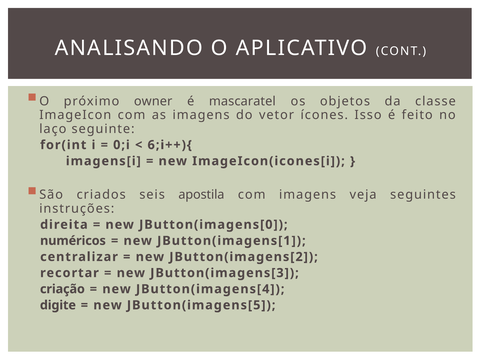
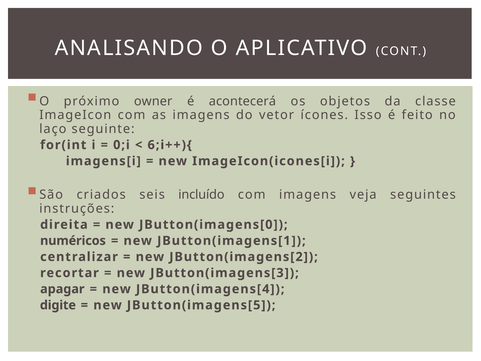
mascaratel: mascaratel -> acontecerá (242, 101)
apostila: apostila -> incluído (201, 195)
criação: criação -> apagar (62, 289)
